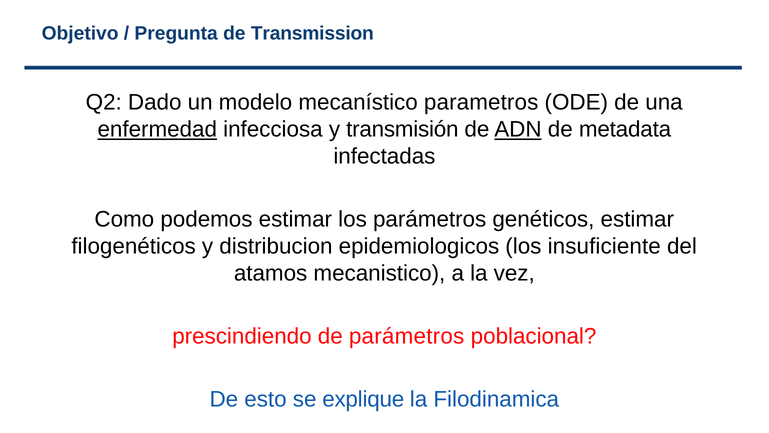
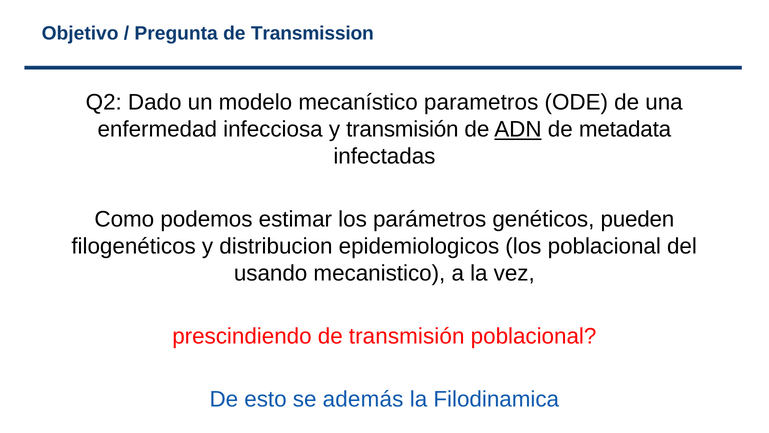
enfermedad underline: present -> none (157, 129)
genéticos estimar: estimar -> pueden (637, 219)
los insuficiente: insuficiente -> poblacional (604, 246)
atamos: atamos -> usando (271, 273)
de parámetros: parámetros -> transmisión (407, 336)
explique: explique -> además (363, 399)
